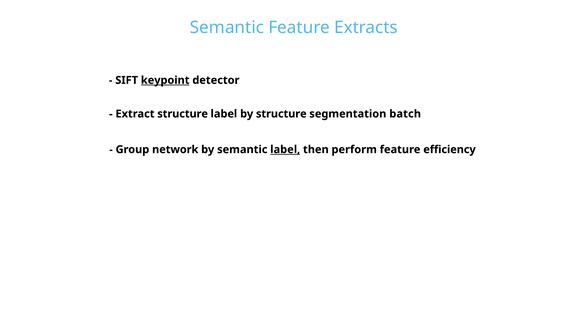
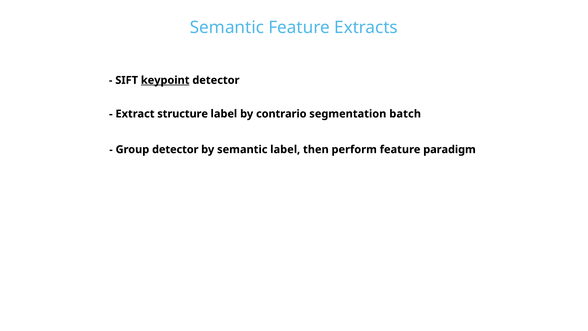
by structure: structure -> contrario (281, 114)
Group network: network -> detector (175, 149)
label underline: present -> none (285, 149)
efficiency: efficiency -> paradigm (449, 149)
